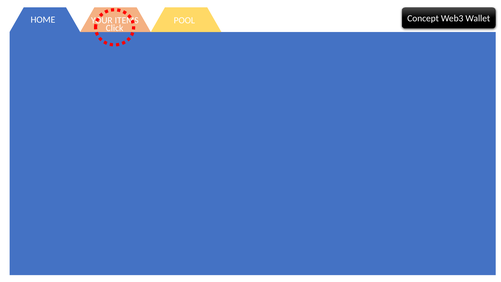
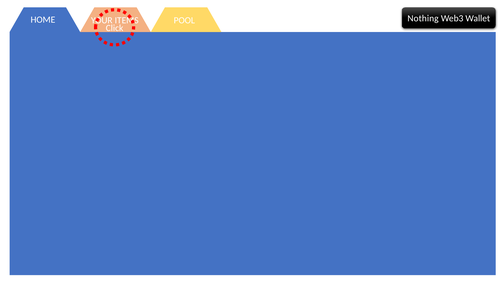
Concept: Concept -> Nothing (423, 18)
